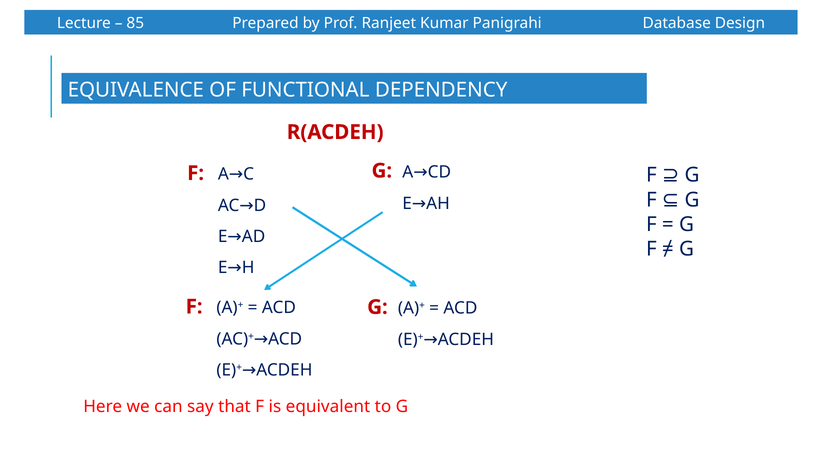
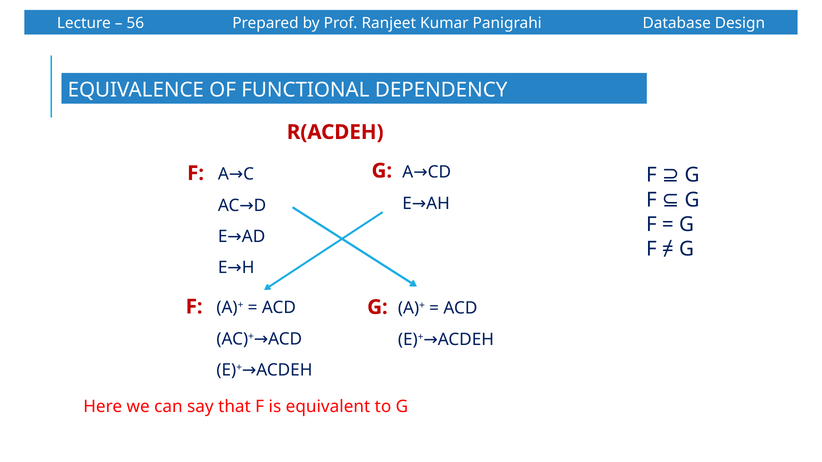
85: 85 -> 56 (135, 23)
